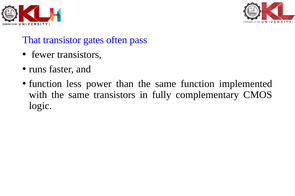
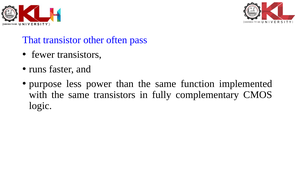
gates: gates -> other (94, 40)
function: function -> purpose (45, 84)
